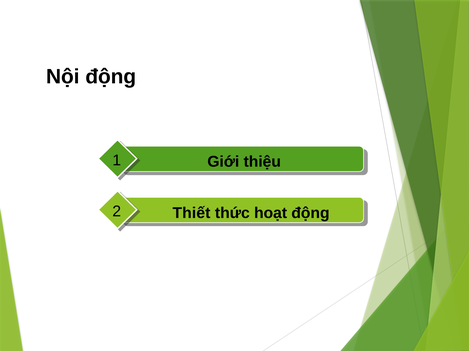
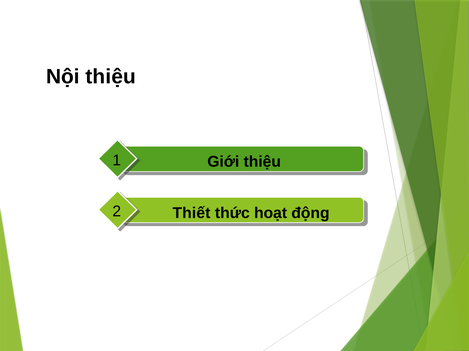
Nội động: động -> thiệu (111, 77)
